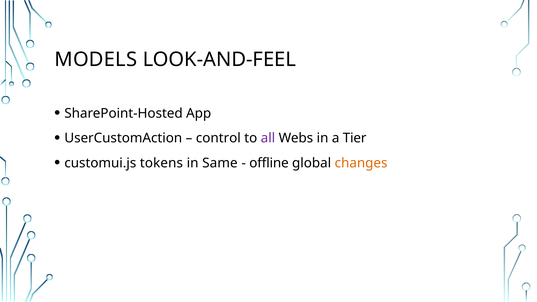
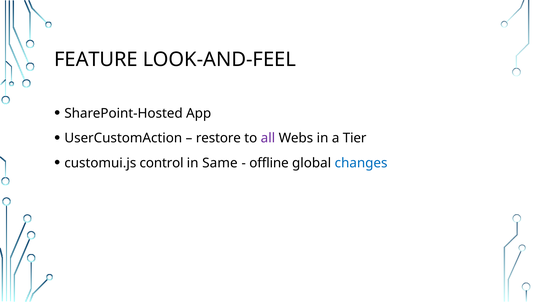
MODELS: MODELS -> FEATURE (96, 60)
control: control -> restore (218, 138)
tokens: tokens -> control (162, 163)
changes colour: orange -> blue (361, 163)
